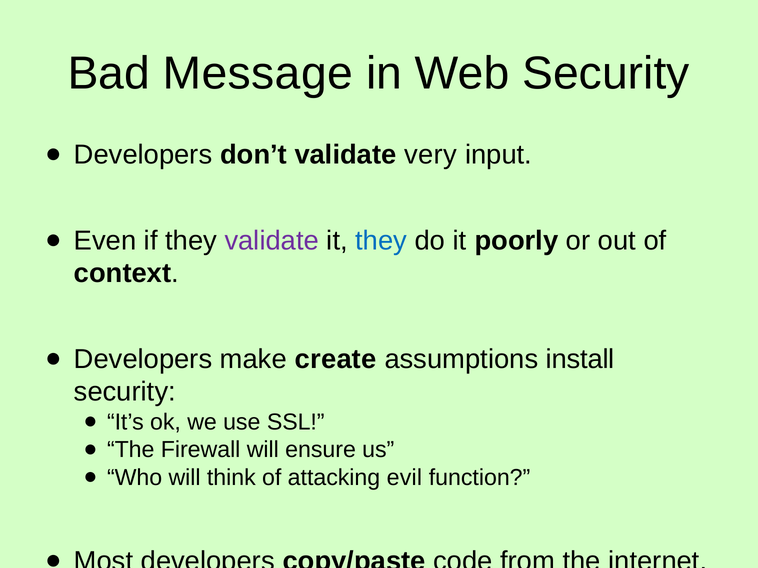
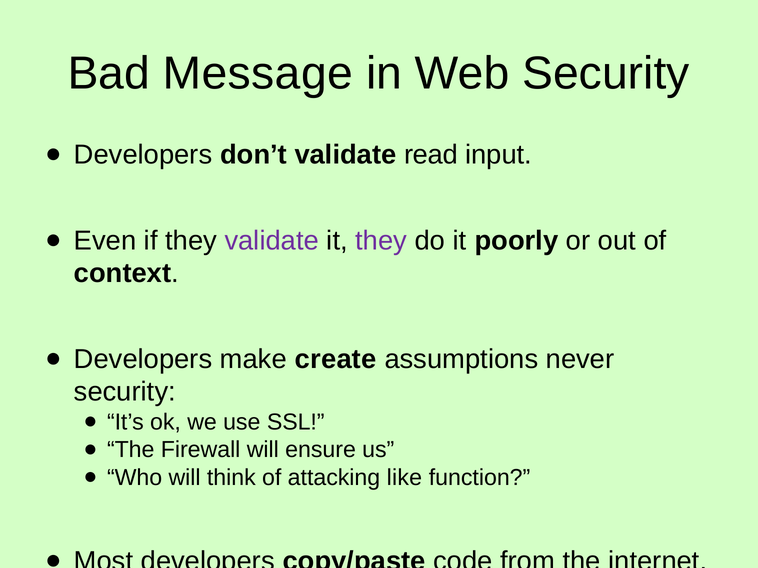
very: very -> read (431, 155)
they colour: blue -> purple (381, 241)
install: install -> never (580, 359)
evil: evil -> like (404, 478)
